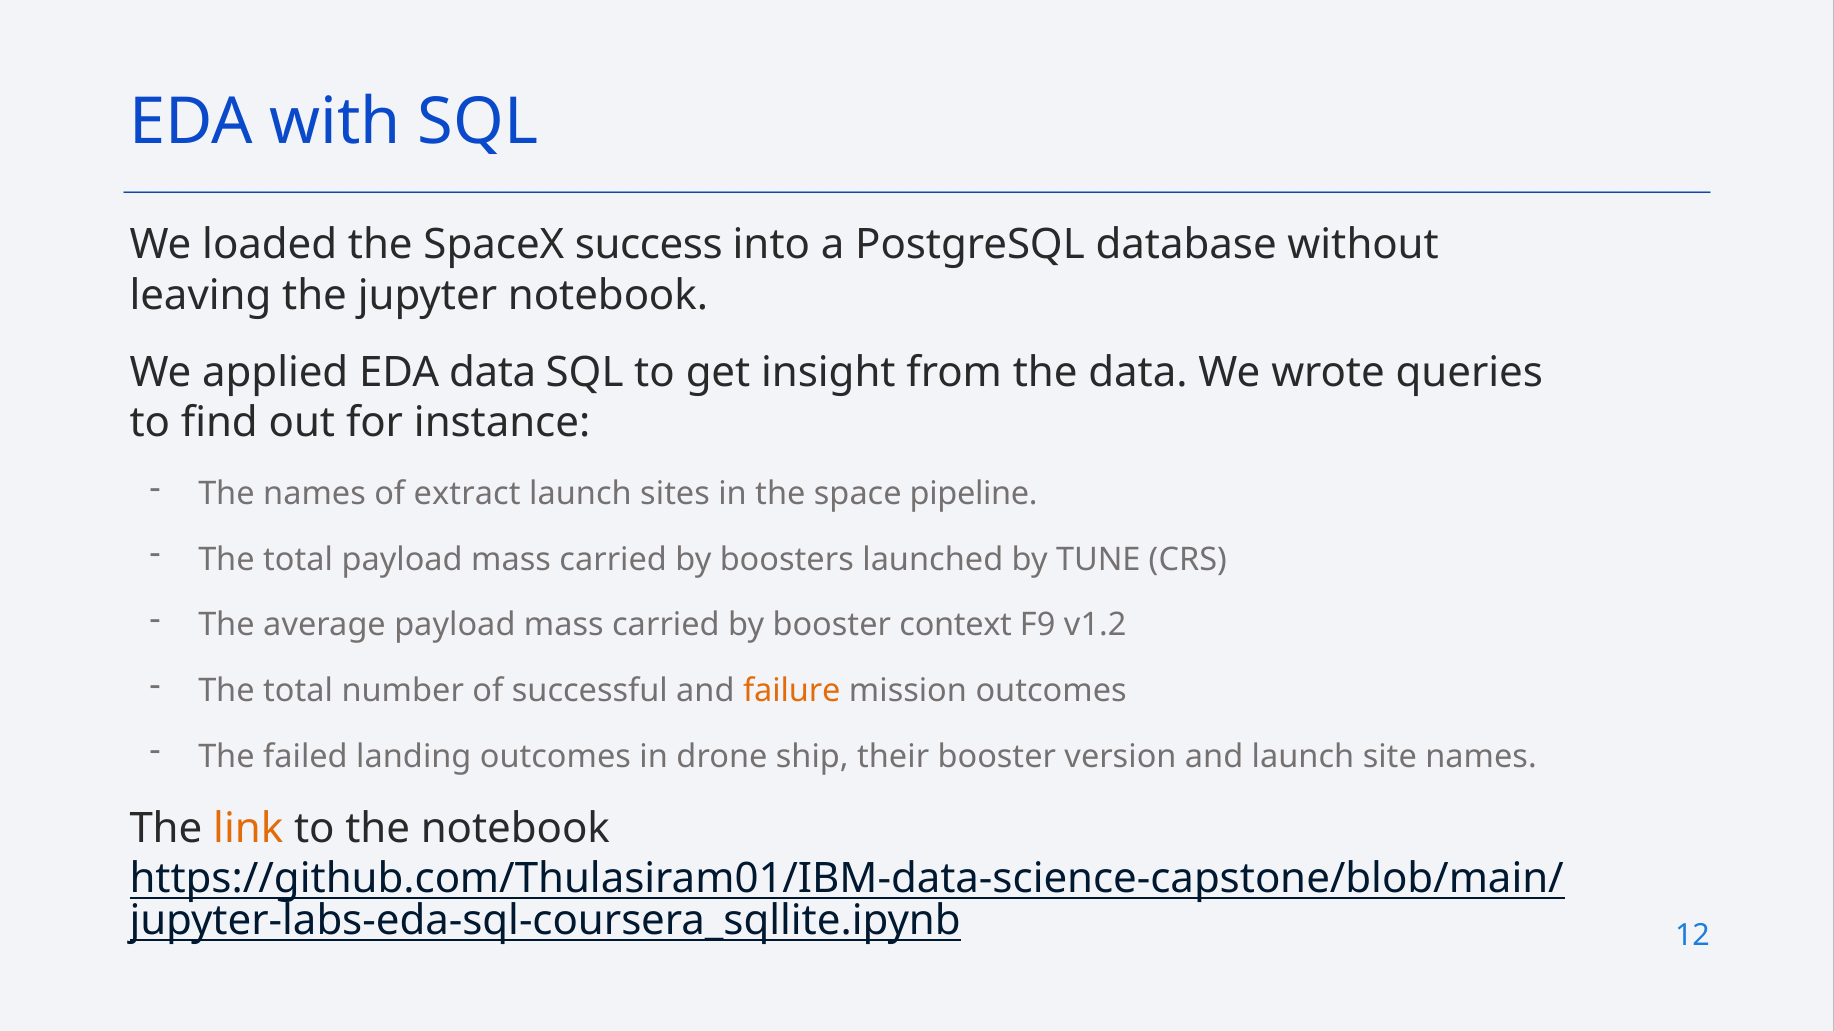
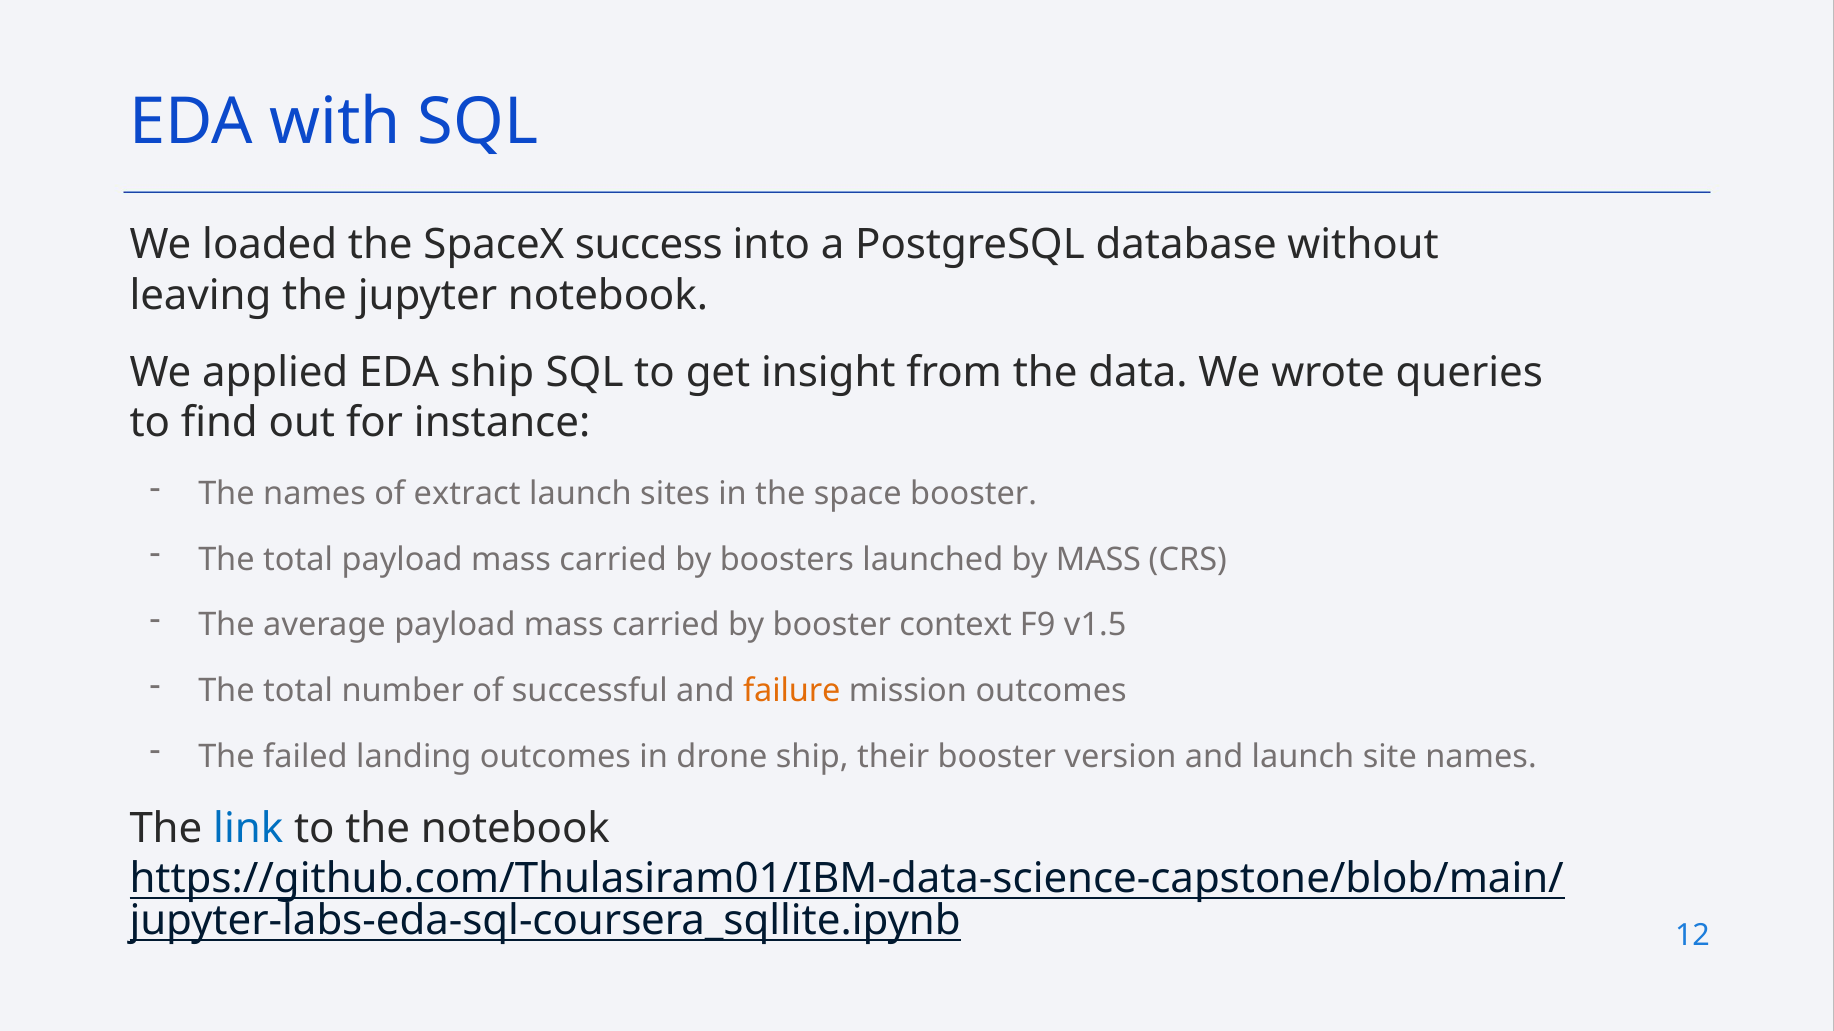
EDA data: data -> ship (492, 373)
space pipeline: pipeline -> booster (974, 494)
by TUNE: TUNE -> MASS (1098, 560)
v1.2: v1.2 -> v1.5 (1095, 625)
link colour: orange -> blue (248, 829)
